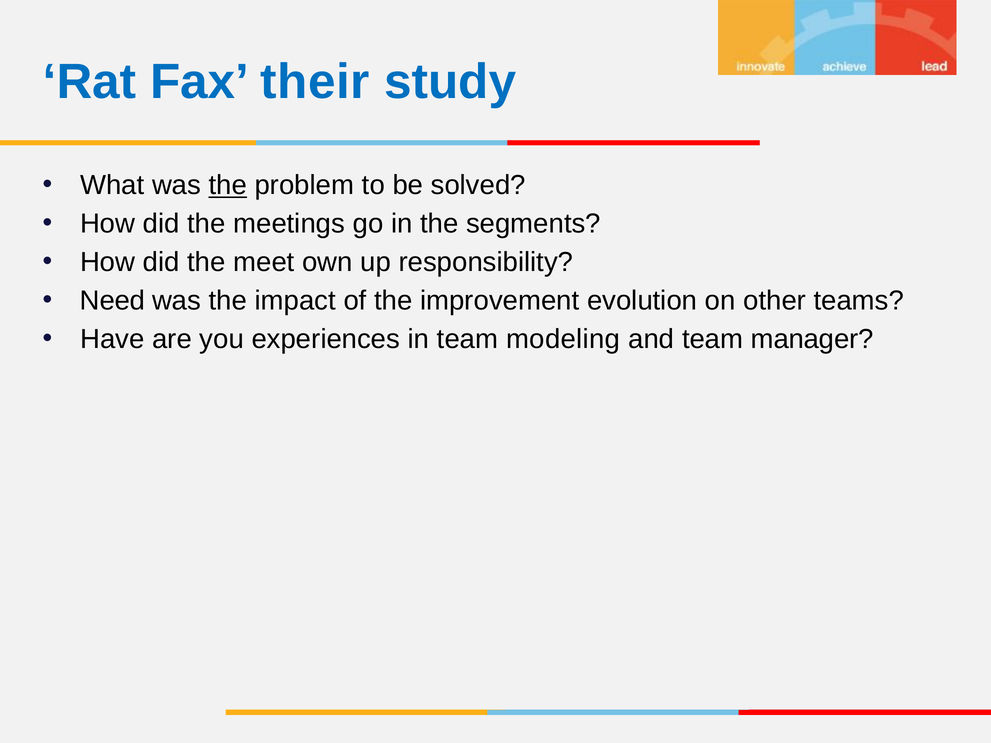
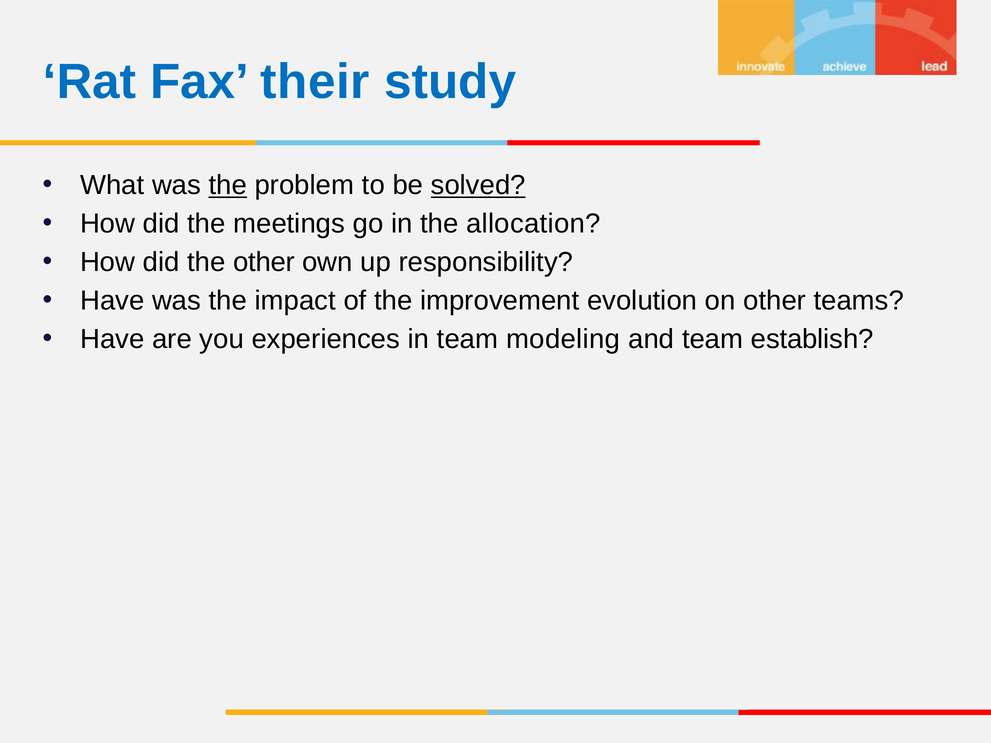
solved underline: none -> present (478, 185)
segments: segments -> allocation (533, 224)
the meet: meet -> other (264, 262)
Need: Need -> Have (112, 301)
manager: manager -> establish (812, 340)
